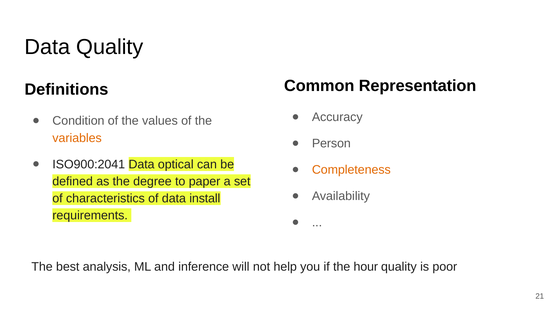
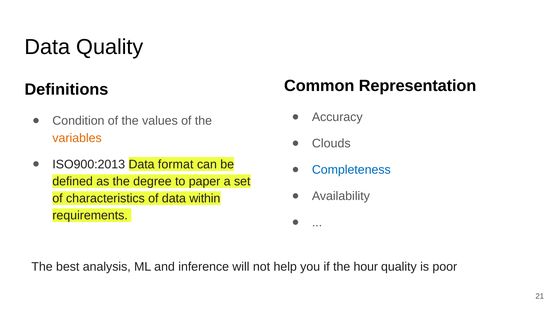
Person: Person -> Clouds (331, 144)
ISO900:2041: ISO900:2041 -> ISO900:2013 (89, 164)
optical: optical -> format (176, 164)
Completeness colour: orange -> blue (351, 170)
install: install -> within (205, 199)
